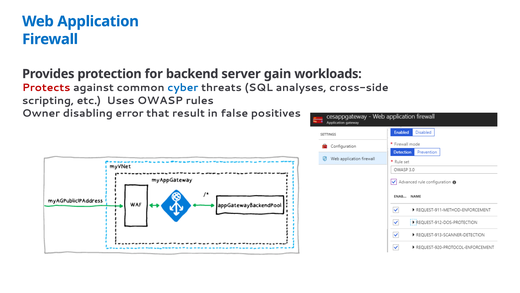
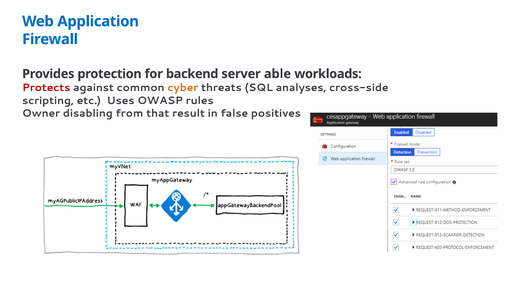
gain: gain -> able (277, 74)
cyber colour: blue -> orange (183, 88)
error: error -> from (129, 113)
